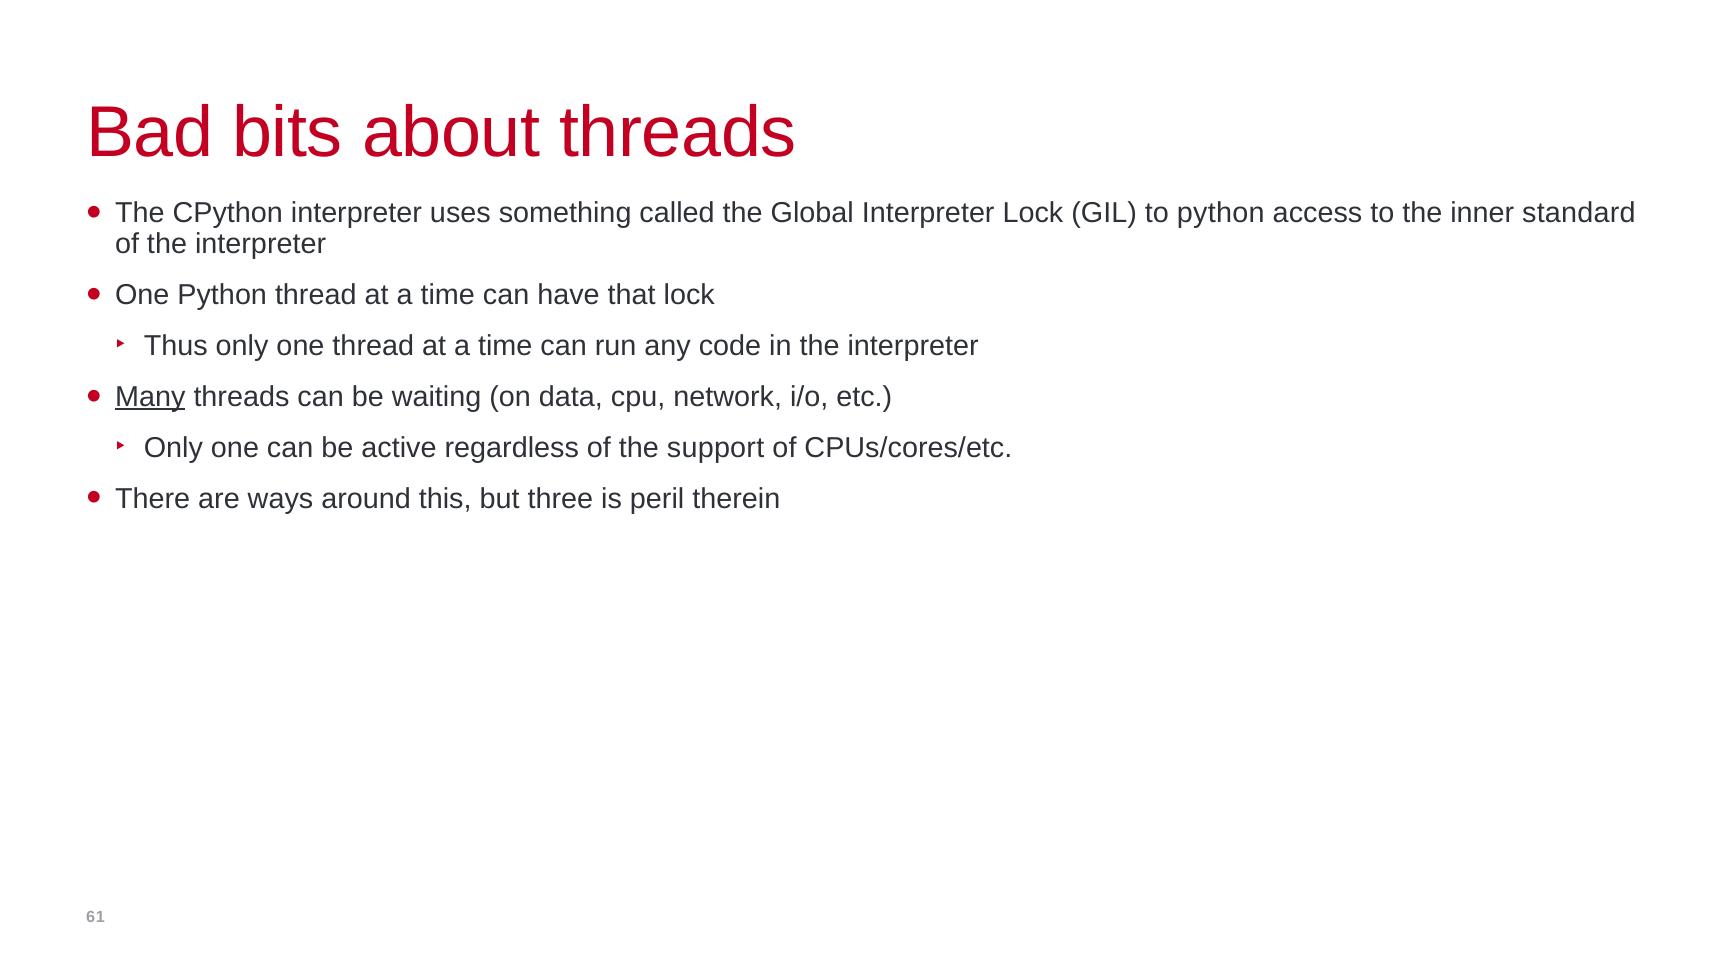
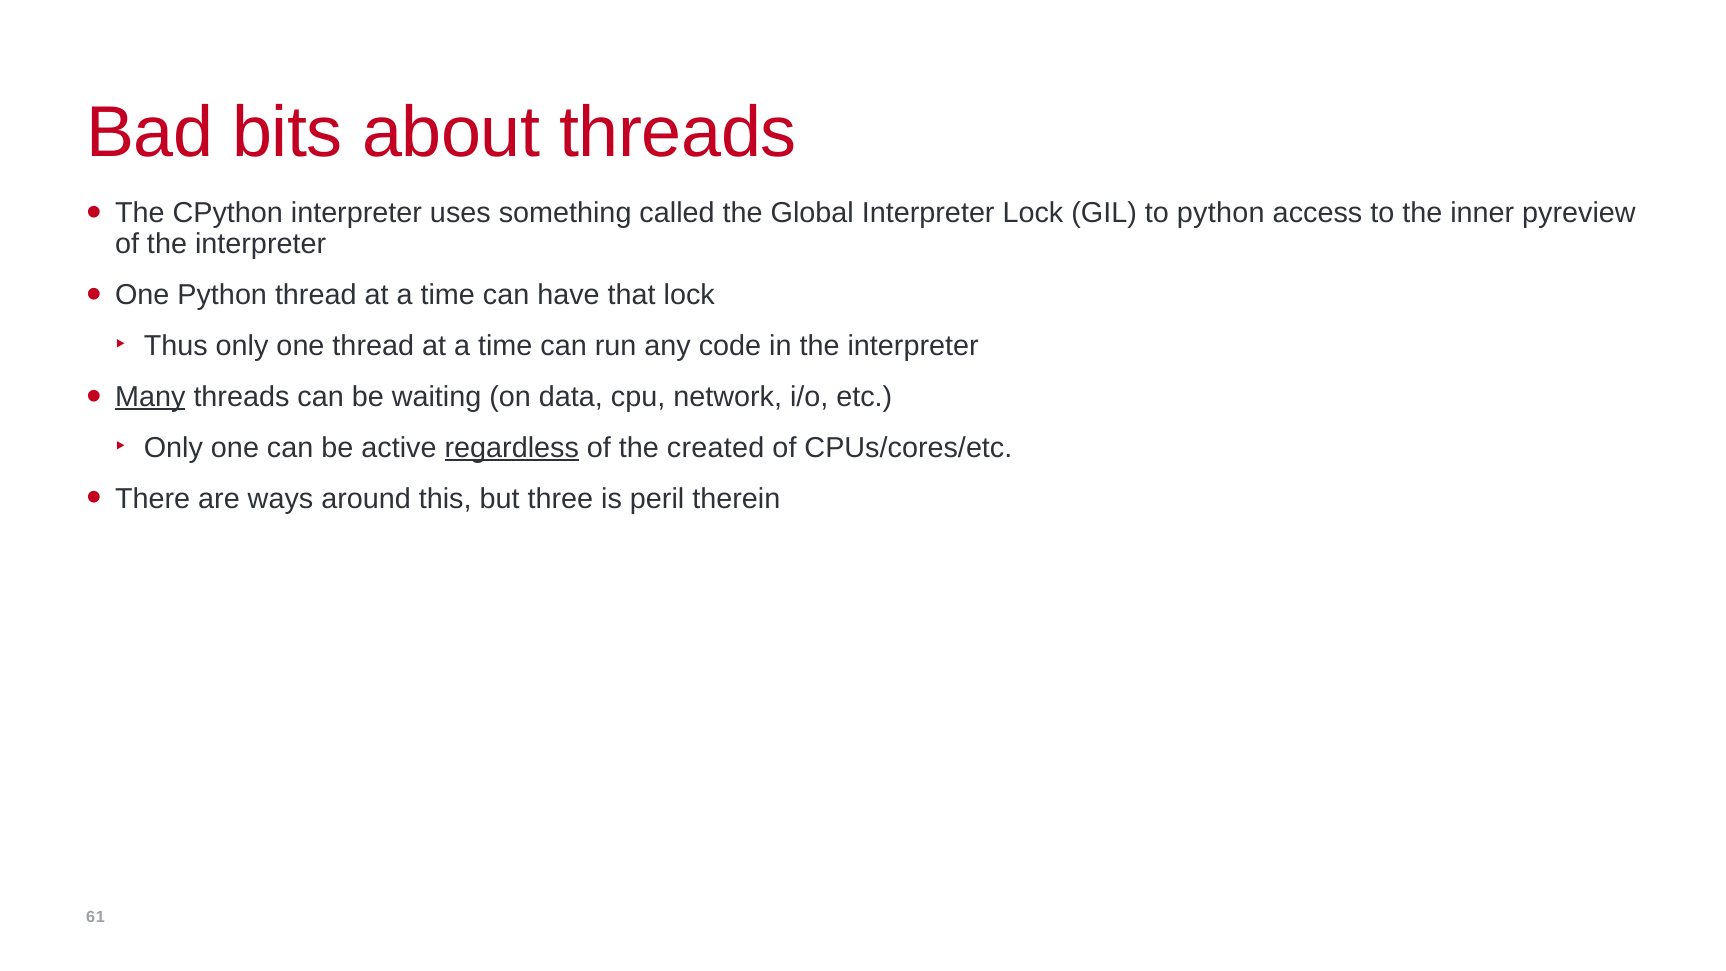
standard: standard -> pyreview (1579, 213)
regardless underline: none -> present (512, 448)
support: support -> created (716, 448)
